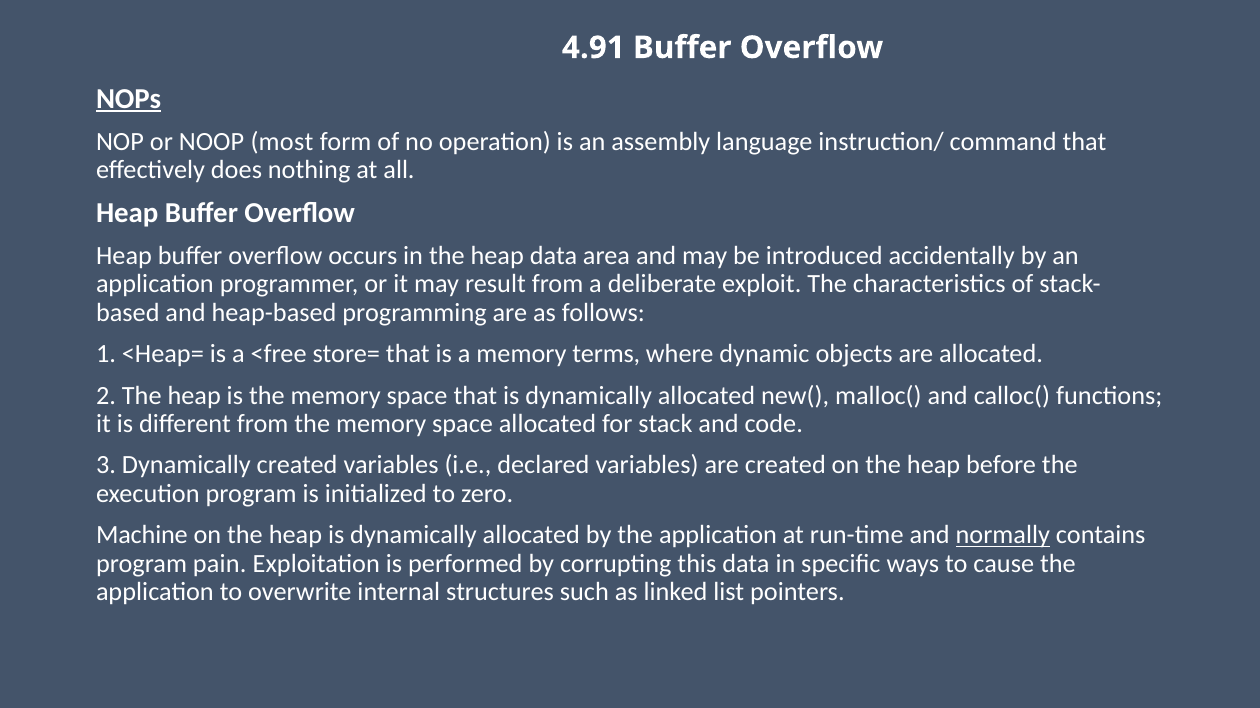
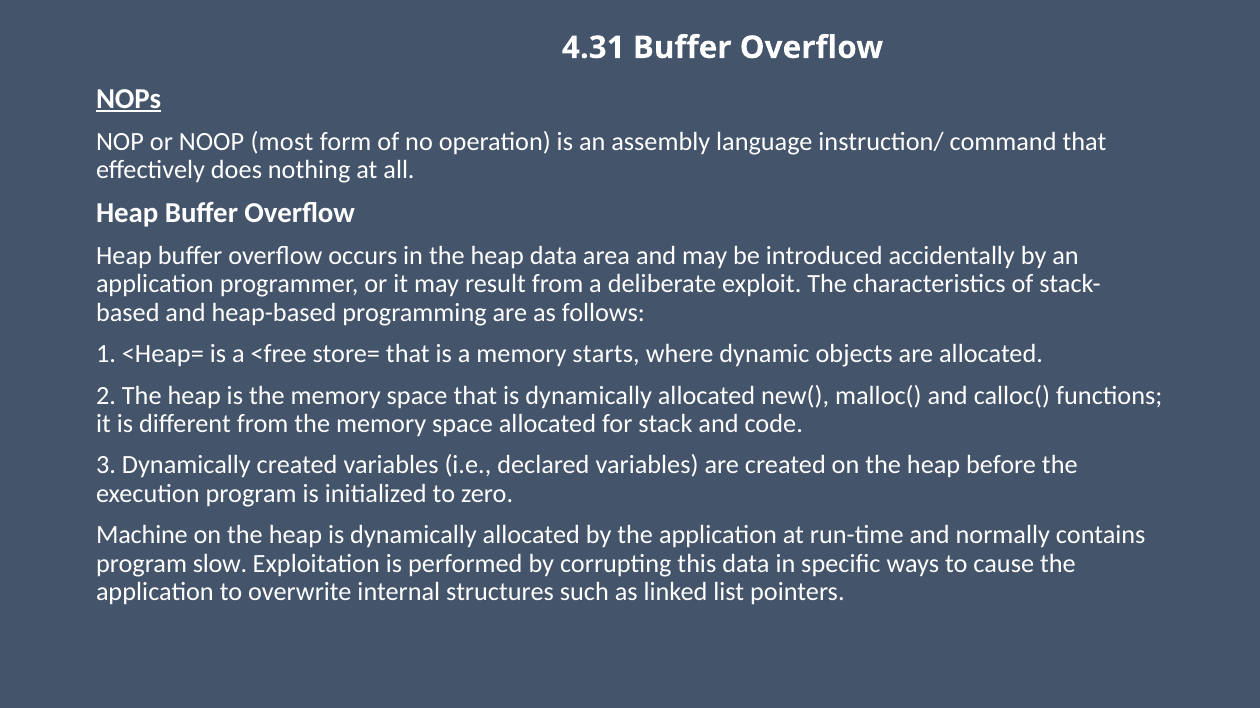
4.91: 4.91 -> 4.31 (593, 48)
terms: terms -> starts (606, 354)
normally underline: present -> none (1003, 536)
pain: pain -> slow (220, 564)
